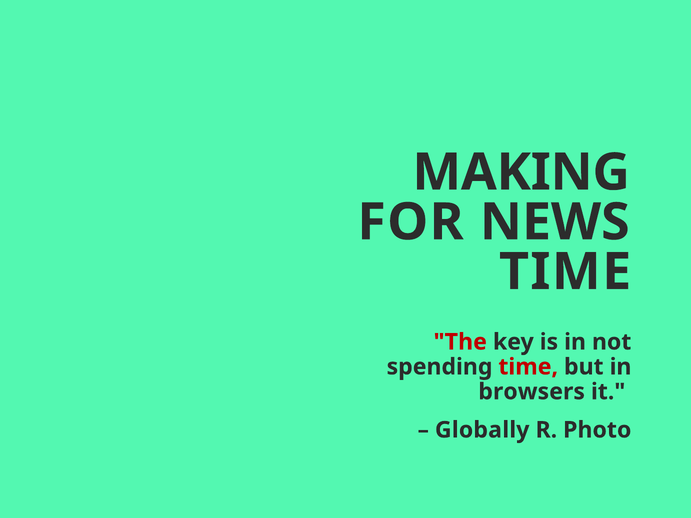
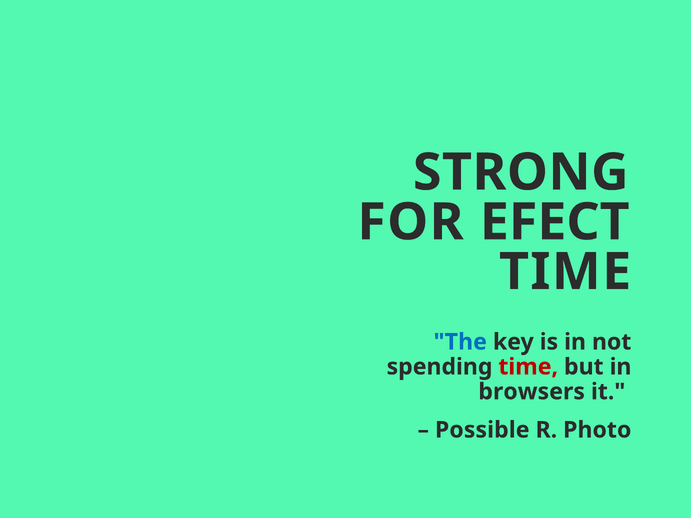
MAKING: MAKING -> STRONG (521, 173)
NEWS: NEWS -> EFECT (555, 222)
The colour: red -> blue (460, 342)
Globally: Globally -> Possible (482, 430)
